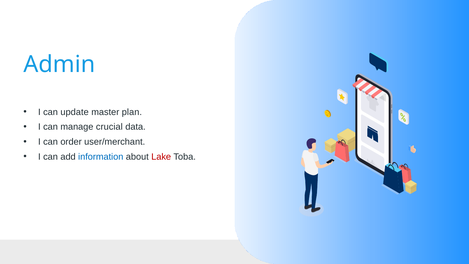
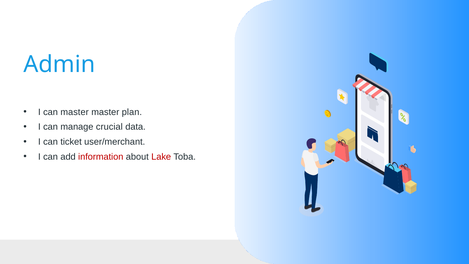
can update: update -> master (75, 112)
order: order -> ticket (71, 142)
information colour: blue -> red (101, 157)
